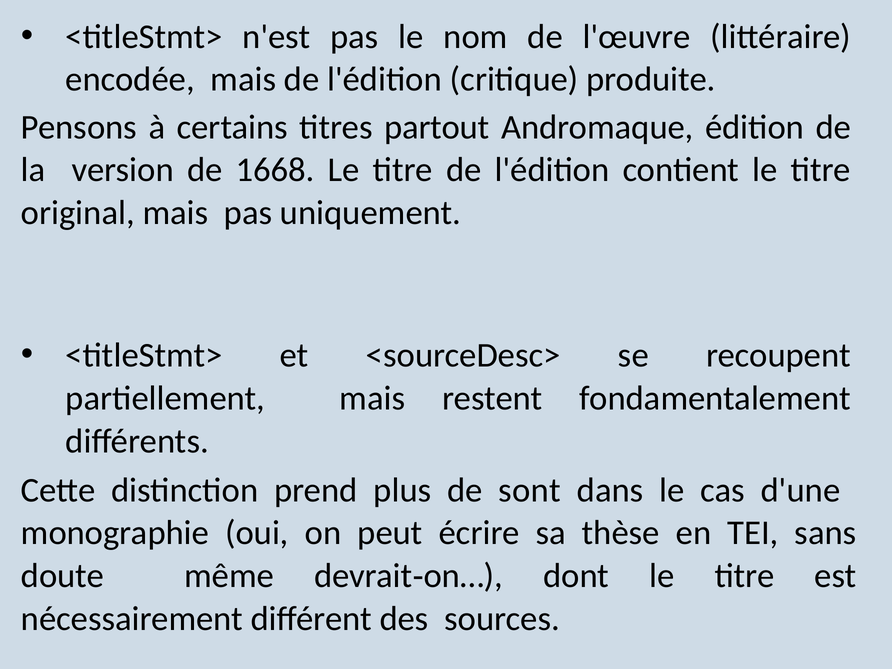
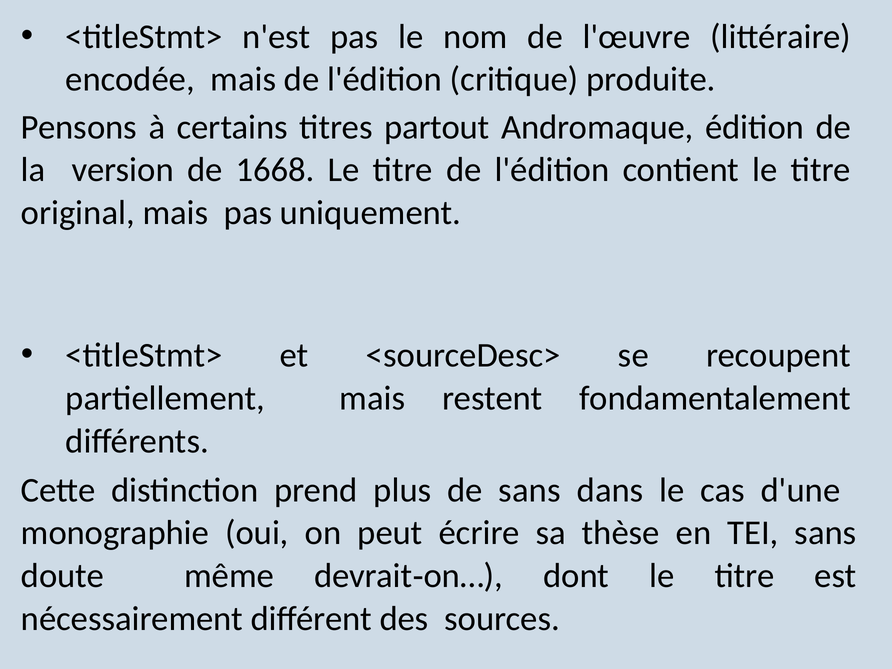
de sont: sont -> sans (530, 490)
